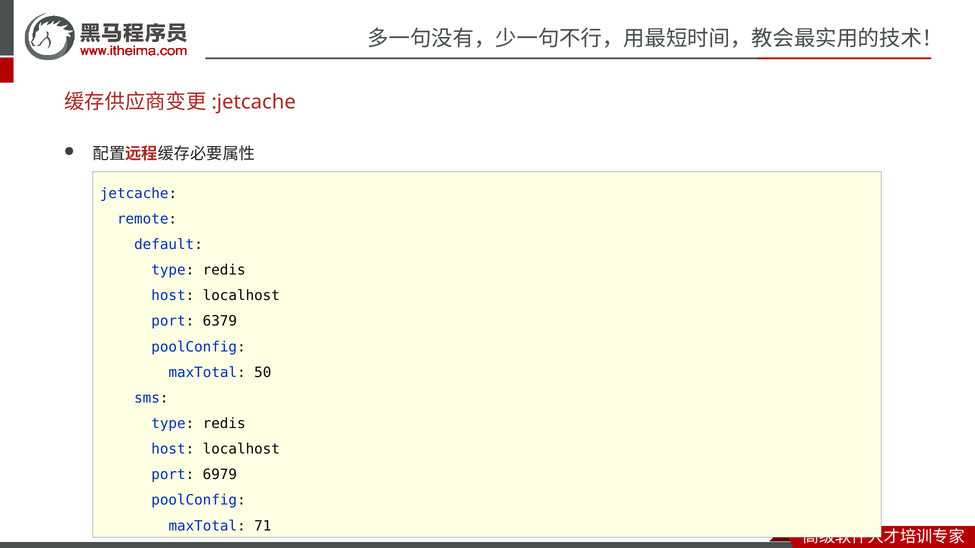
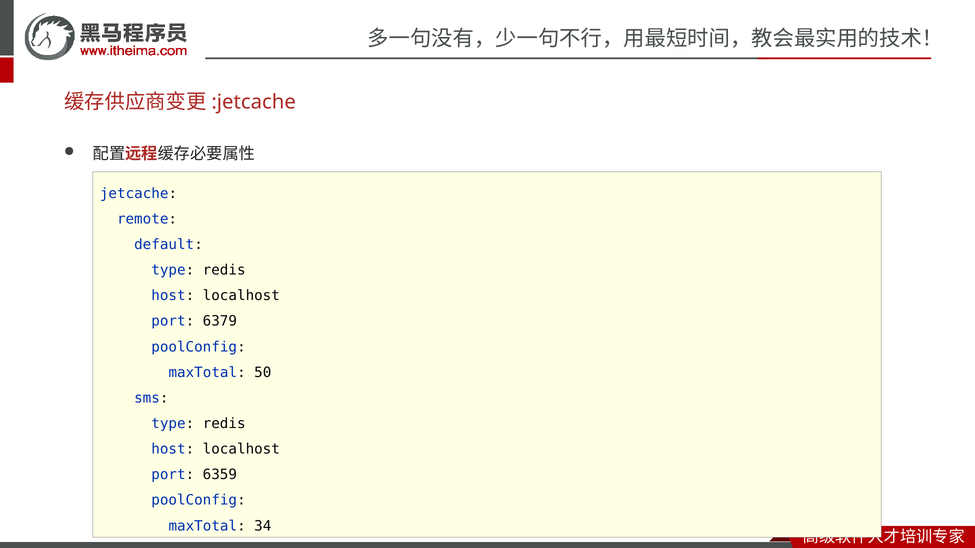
6979: 6979 -> 6359 (220, 475)
71: 71 -> 34 (263, 526)
